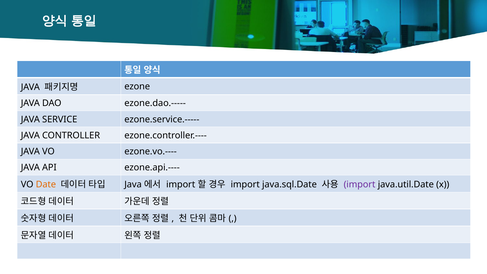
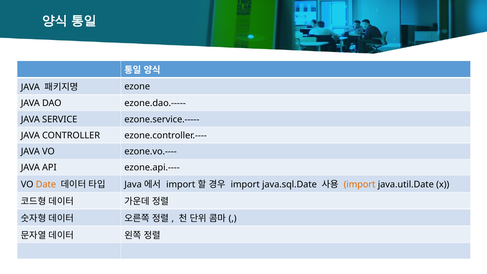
import colour: purple -> orange (360, 185)
